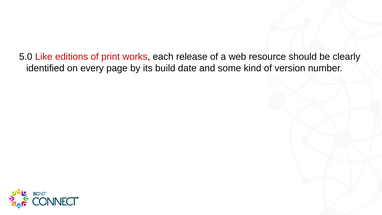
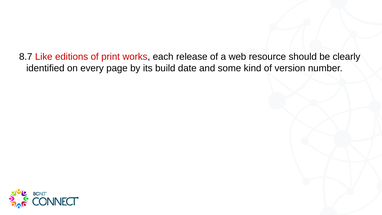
5.0: 5.0 -> 8.7 (26, 57)
